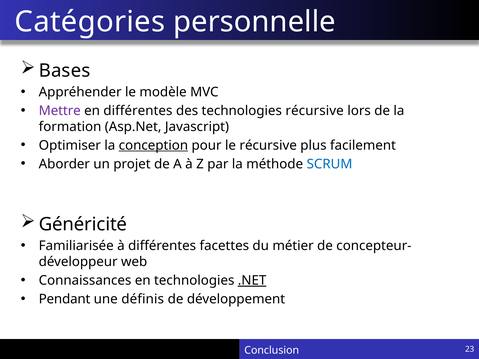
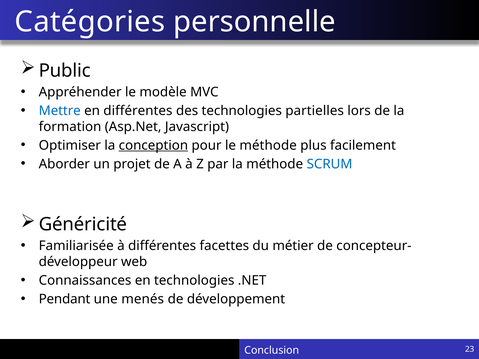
Bases: Bases -> Public (65, 71)
Mettre colour: purple -> blue (60, 111)
technologies récursive: récursive -> partielles (315, 111)
le récursive: récursive -> méthode (268, 145)
.NET underline: present -> none (252, 281)
définis: définis -> menés (143, 299)
